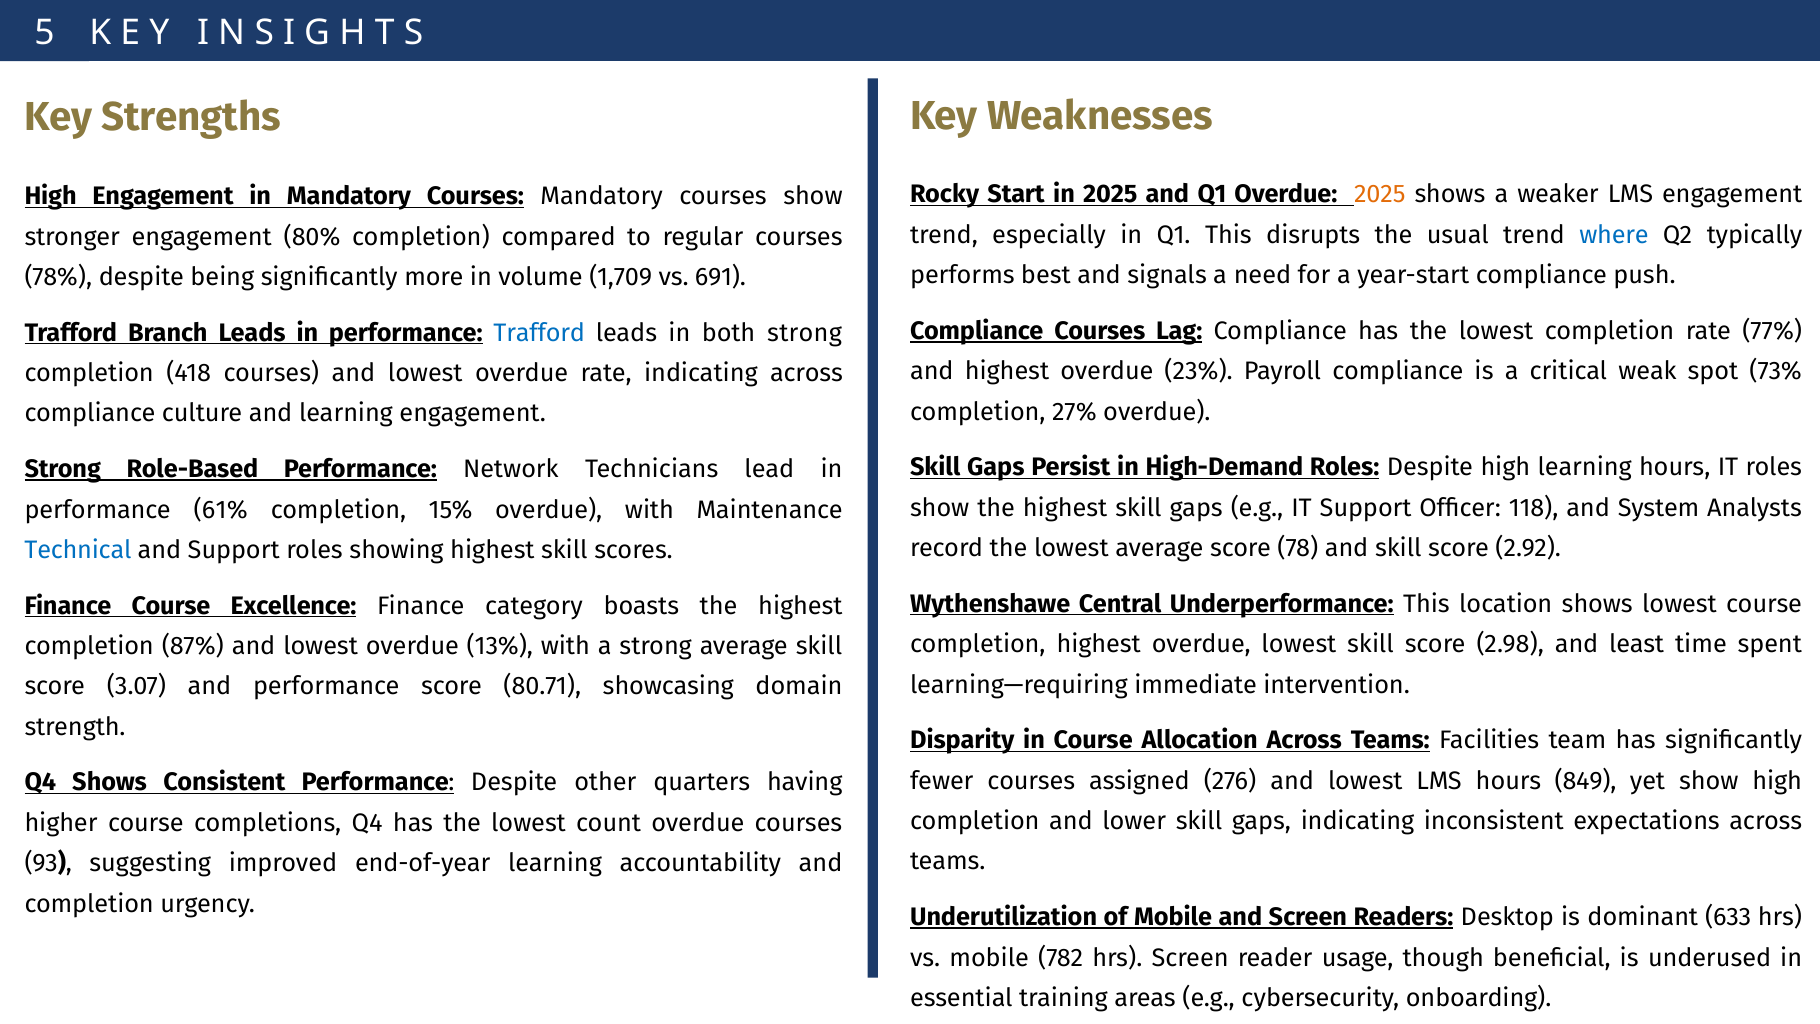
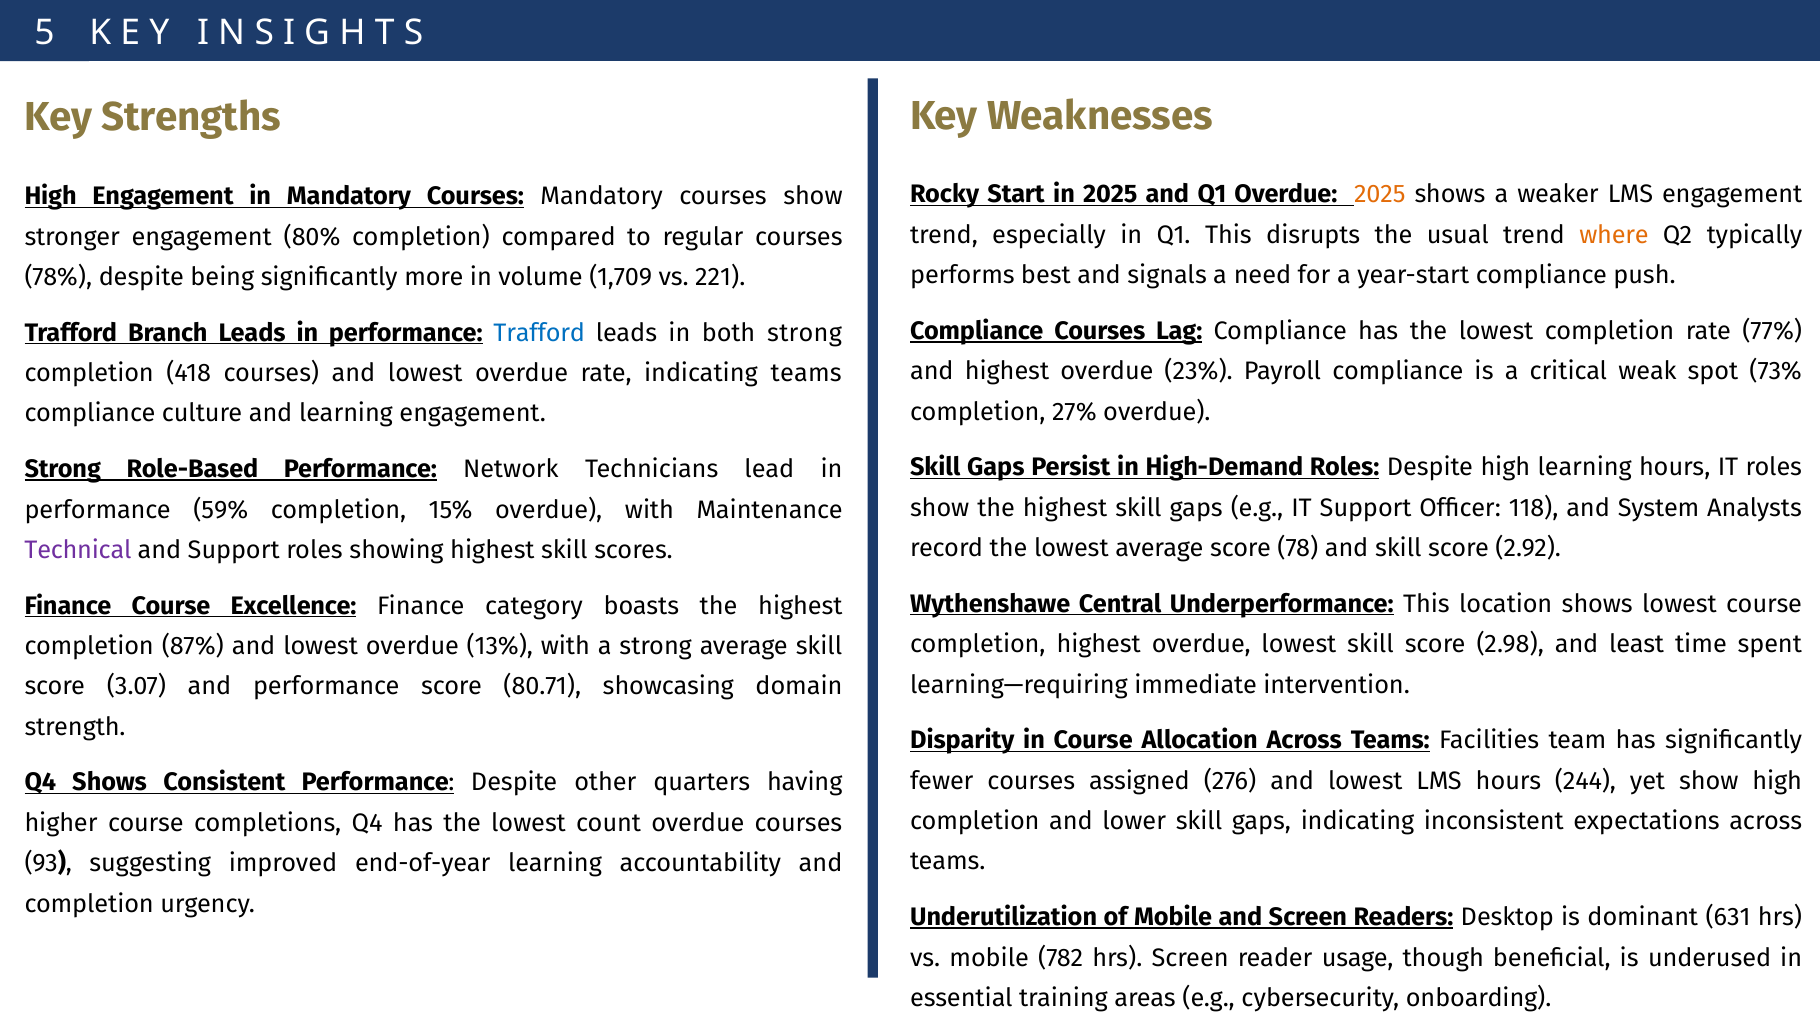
where colour: blue -> orange (1614, 235)
691: 691 -> 221 (720, 277)
indicating across: across -> teams (806, 373)
61%: 61% -> 59% (221, 510)
Technical colour: blue -> purple (78, 550)
849: 849 -> 244 (1585, 781)
633: 633 -> 631 (1728, 917)
